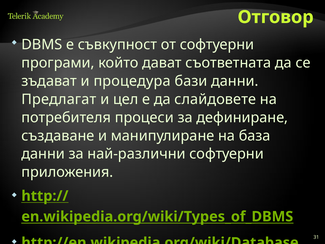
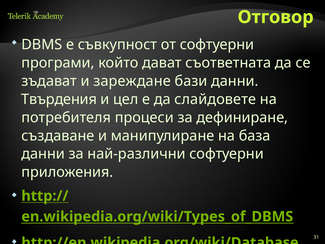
процедура: процедура -> зареждане (132, 81)
Предлагат: Предлагат -> Твърдения (59, 99)
